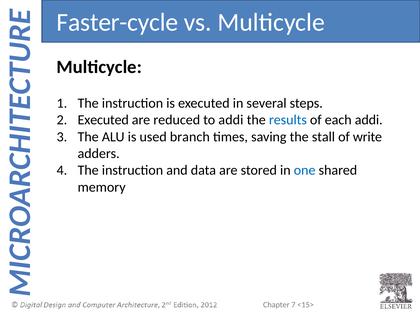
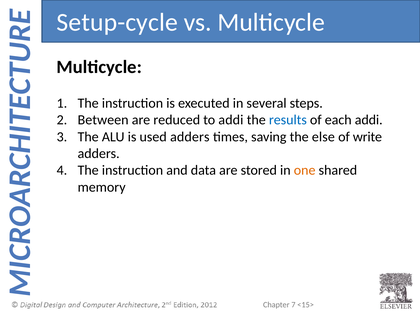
Faster-cycle: Faster-cycle -> Setup-cycle (117, 22)
Executed: Executed -> Between (103, 120)
used branch: branch -> adders (190, 137)
stall: stall -> else (323, 137)
one colour: blue -> orange (305, 170)
